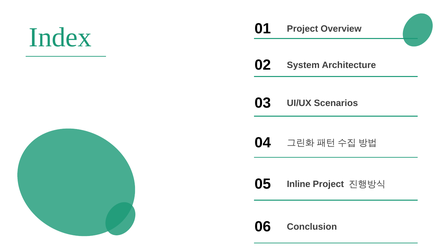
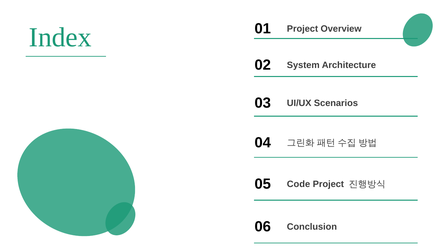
Inline: Inline -> Code (299, 184)
